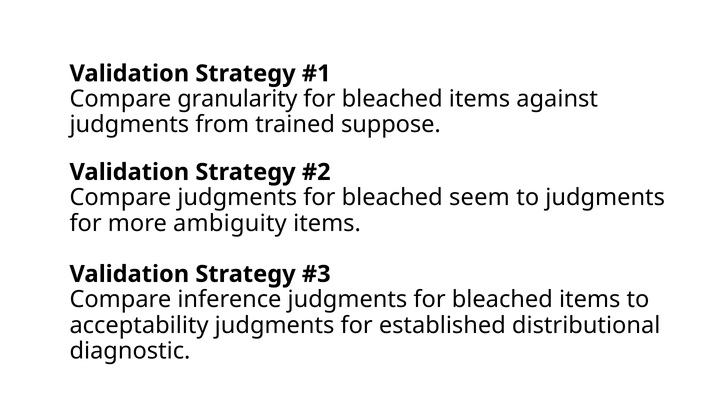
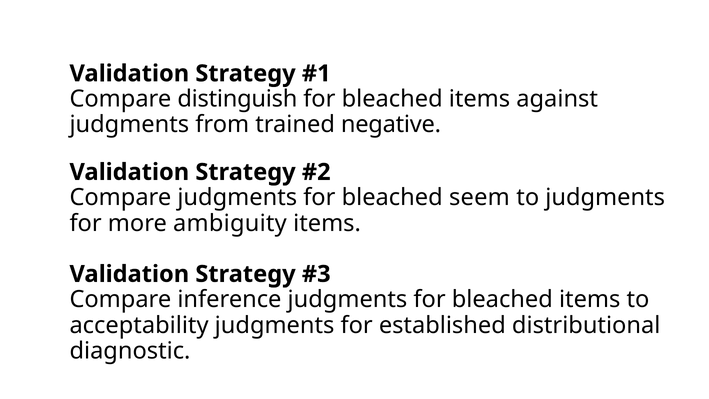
granularity: granularity -> distinguish (237, 99)
suppose: suppose -> negative (391, 125)
